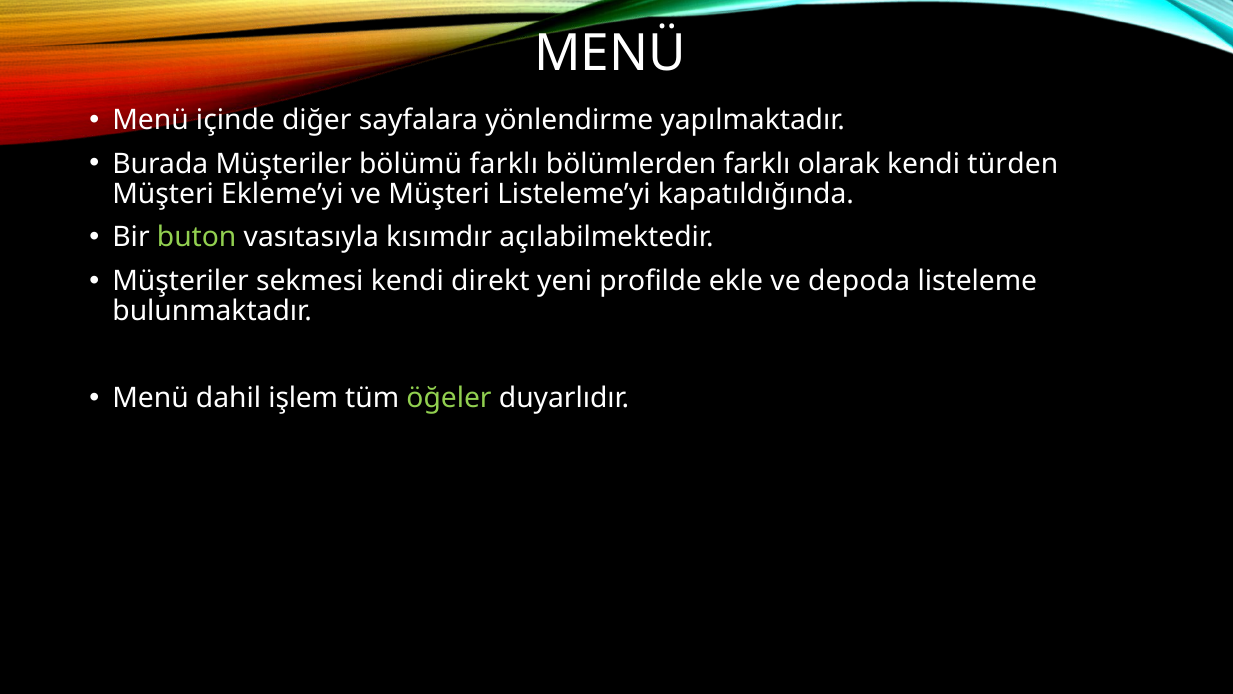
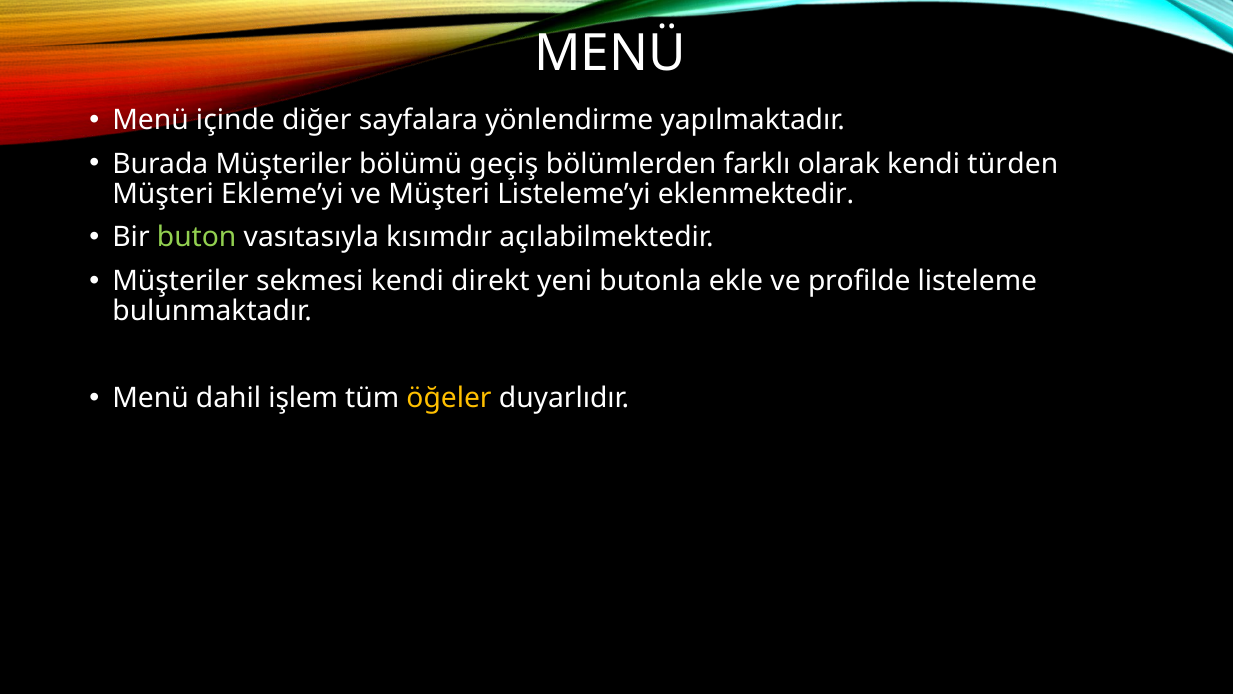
bölümü farklı: farklı -> geçiş (504, 164)
kapatıldığında: kapatıldığında -> eklenmektedir (756, 194)
profilde: profilde -> butonla (651, 281)
depoda: depoda -> profilde (859, 281)
öğeler colour: light green -> yellow (449, 398)
